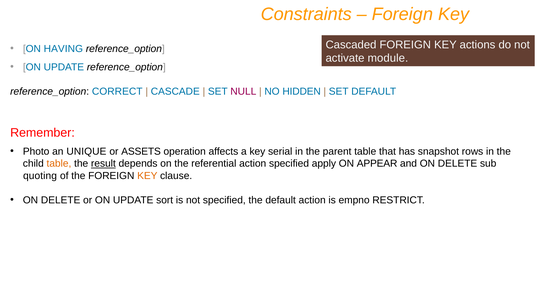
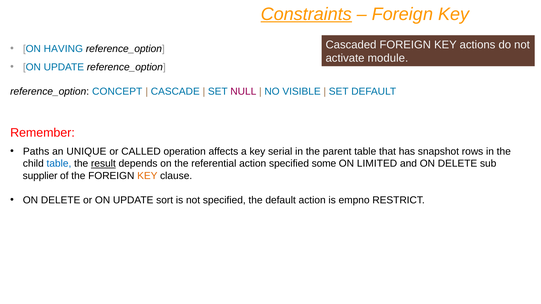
Constraints underline: none -> present (306, 14)
CORRECT: CORRECT -> CONCEPT (117, 92)
HIDDEN: HIDDEN -> VISIBLE (302, 92)
Photo: Photo -> Paths (36, 152)
ASSETS: ASSETS -> CALLED (141, 152)
table colour: orange -> blue (59, 164)
apply: apply -> some (324, 164)
APPEAR: APPEAR -> LIMITED (377, 164)
quoting: quoting -> supplier (40, 176)
